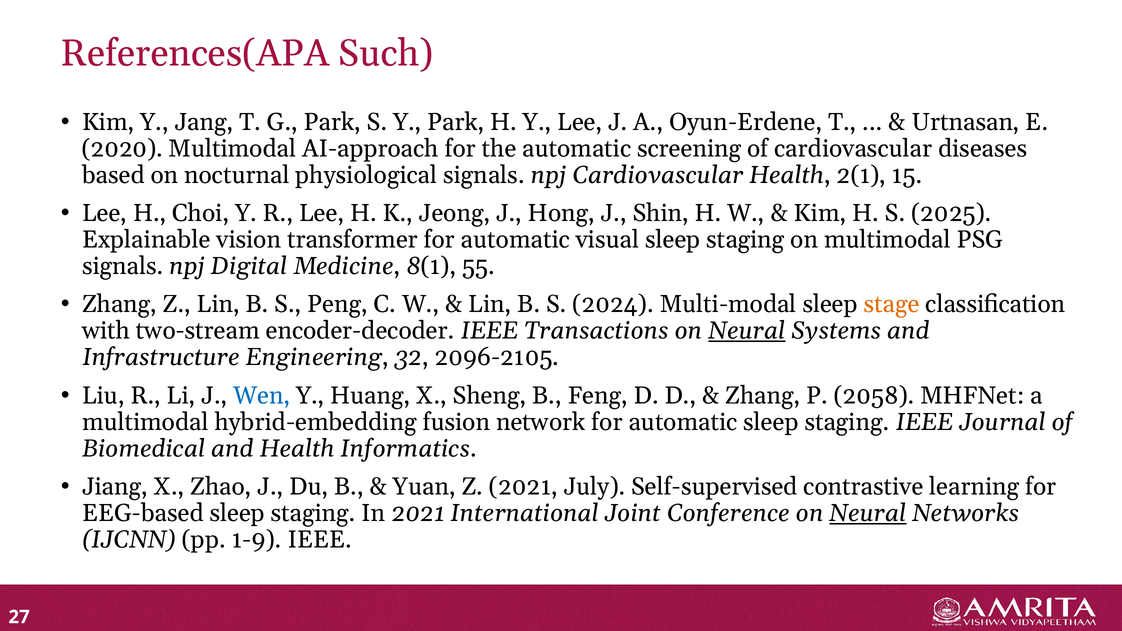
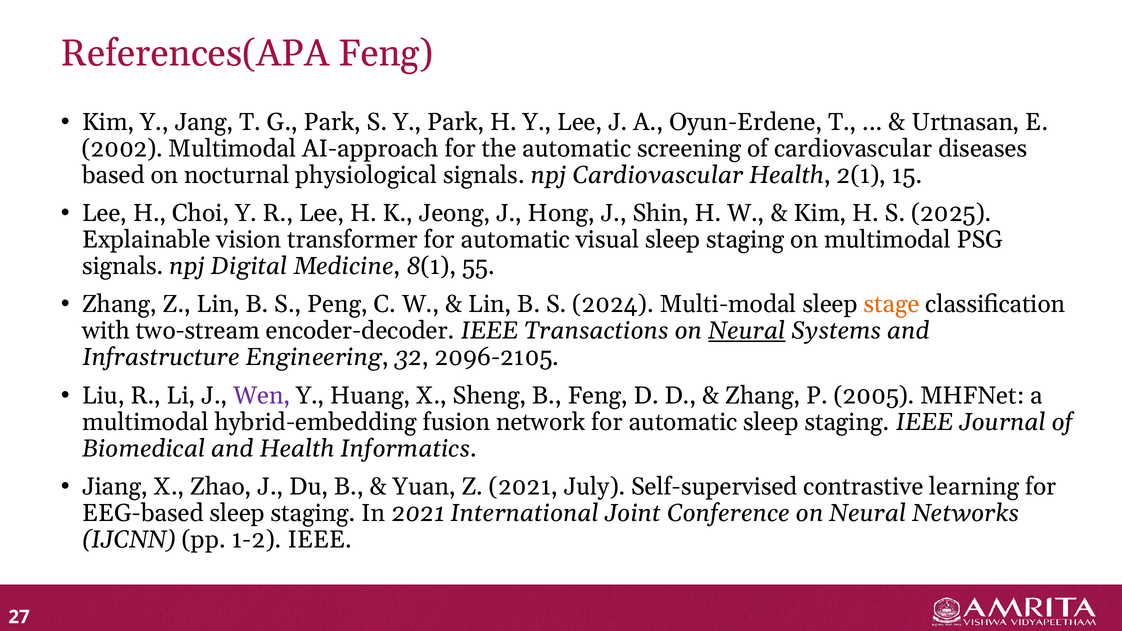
References(APA Such: Such -> Feng (386, 53)
2020: 2020 -> 2002 (122, 148)
Wen colour: blue -> purple (262, 396)
2058: 2058 -> 2005 (874, 396)
Neural underline: present -> none (868, 513)
1-9: 1-9 -> 1-2 (257, 540)
